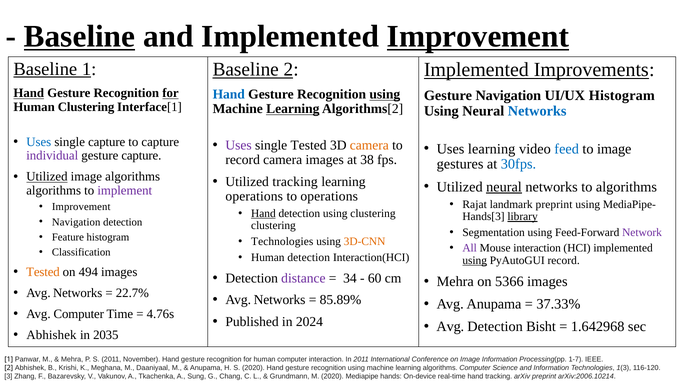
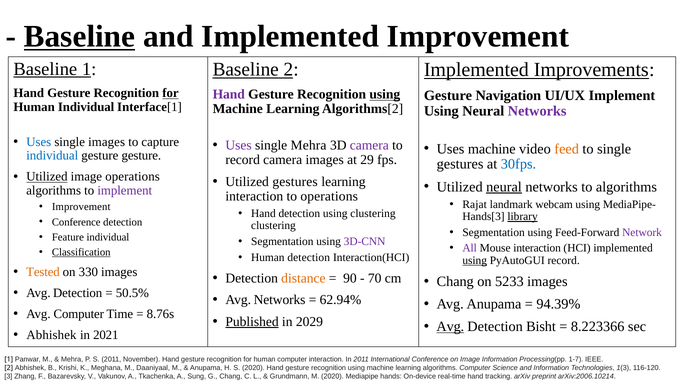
Improvement underline: present -> none (478, 36)
Hand underline: present -> none (29, 93)
Hand colour: blue -> purple (229, 94)
UI/UX Histogram: Histogram -> Implement (622, 95)
Human Clustering: Clustering -> Individual (86, 107)
Learning underline: present -> none (293, 109)
Networks colour: blue -> purple (537, 111)
single capture: capture -> images (107, 142)
single Tested: Tested -> Mehra (309, 145)
camera colour: orange -> purple (369, 145)
Uses learning: learning -> machine (492, 149)
feed colour: blue -> orange (567, 149)
to image: image -> single (614, 149)
individual colour: purple -> blue (52, 156)
gesture capture: capture -> gesture (141, 156)
38: 38 -> 29 (367, 160)
image algorithms: algorithms -> operations (133, 177)
Utilized tracking: tracking -> gestures (295, 182)
operations: operations -> interaction (254, 196)
landmark preprint: preprint -> webcam (554, 204)
Hand underline: present -> none (263, 213)
Navigation: Navigation -> Conference (76, 222)
Feature histogram: histogram -> individual (108, 237)
Technologies: Technologies -> Segmentation (282, 241)
3D-CNN colour: orange -> purple (365, 241)
Classification underline: none -> present (81, 252)
494: 494 -> 330 (88, 272)
distance colour: purple -> orange (303, 278)
34: 34 -> 90 (350, 278)
60: 60 -> 70 (375, 278)
Mehra: Mehra -> Chang (455, 281)
5366: 5366 -> 5233 (509, 281)
Networks: Networks -> Detection (78, 293)
22.7%: 22.7% -> 50.5% (132, 293)
85.89%: 85.89% -> 62.94% (341, 300)
37.33%: 37.33% -> 94.39% (558, 304)
4.76s: 4.76s -> 8.76s (160, 314)
Published underline: none -> present (252, 321)
2024: 2024 -> 2029 (309, 321)
Avg underline: none -> present (450, 326)
1.642968: 1.642968 -> 8.223366 (598, 326)
2035: 2035 -> 2021 (106, 335)
